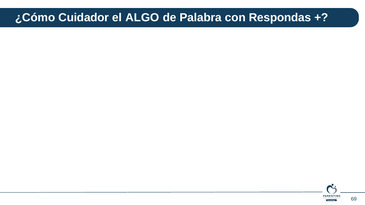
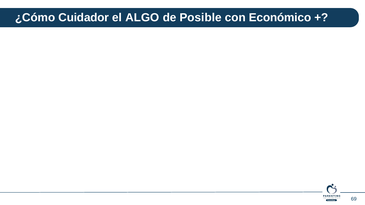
Palabra: Palabra -> Posible (201, 18)
Respondas: Respondas -> Económico (280, 18)
